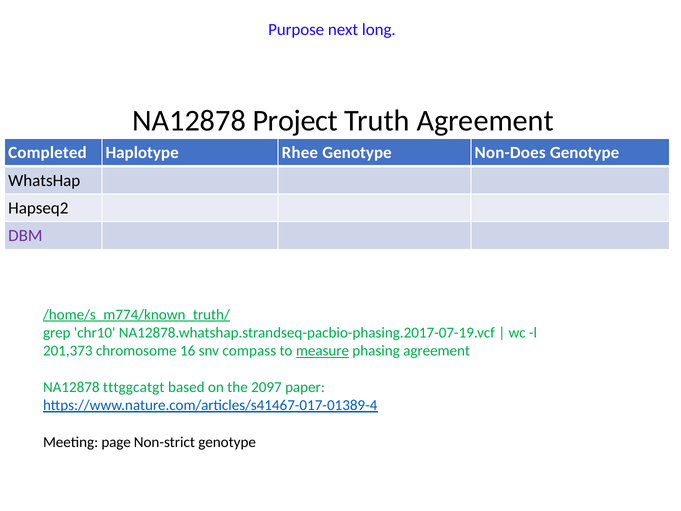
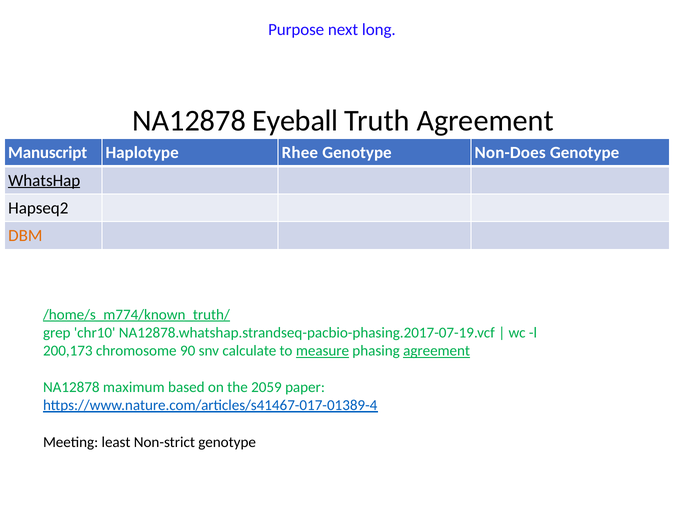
Project: Project -> Eyeball (295, 121)
Completed: Completed -> Manuscript (48, 153)
WhatsHap underline: none -> present (44, 180)
DBM colour: purple -> orange (25, 236)
201,373: 201,373 -> 200,173 (68, 351)
16: 16 -> 90 (188, 351)
compass: compass -> calculate (249, 351)
agreement underline: none -> present (437, 351)
tttggcatgt: tttggcatgt -> maximum (134, 387)
2097: 2097 -> 2059 (266, 387)
page: page -> least (116, 442)
